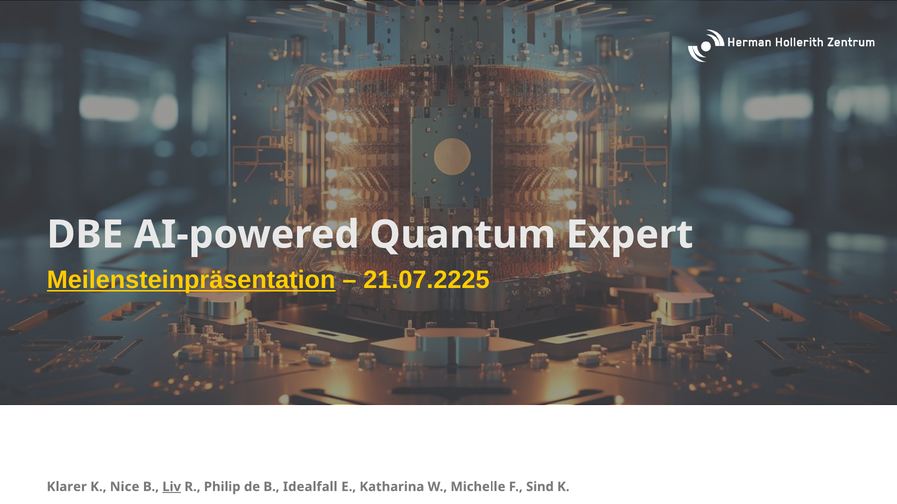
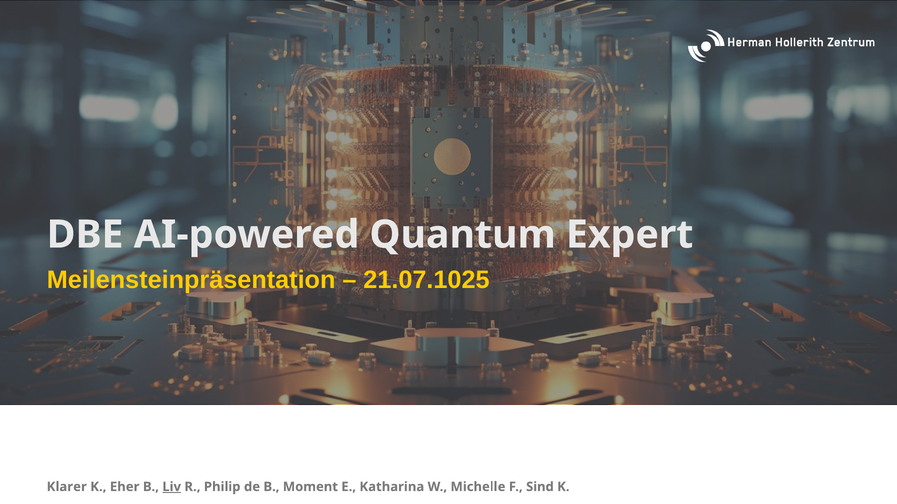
Meilensteinpräsentation underline: present -> none (191, 280)
21.07.2225: 21.07.2225 -> 21.07.1025 (426, 280)
Nice: Nice -> Eher (125, 487)
Idealfall: Idealfall -> Moment (310, 487)
